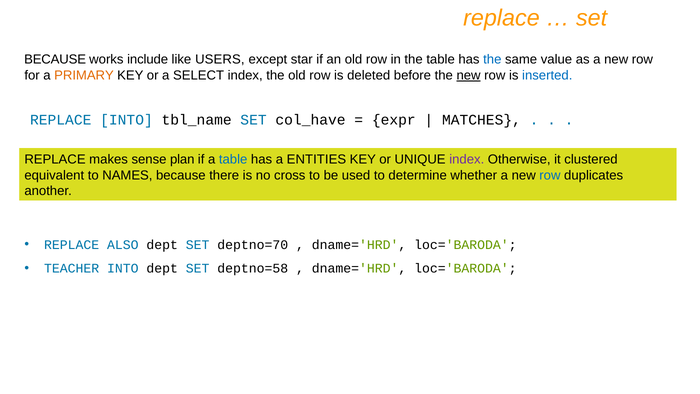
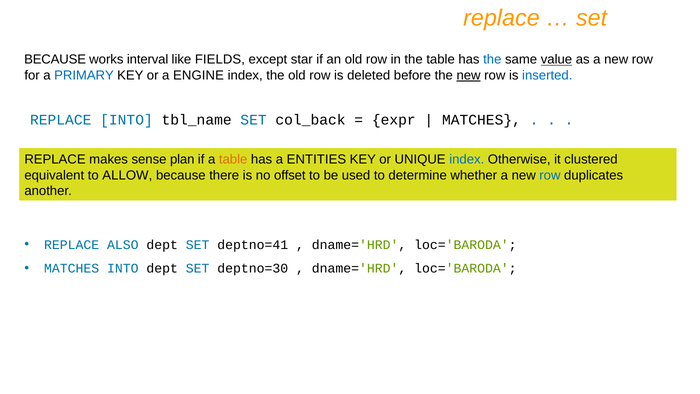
include: include -> interval (148, 59)
USERS: USERS -> FIELDS (220, 59)
value underline: none -> present (556, 59)
PRIMARY colour: orange -> blue (84, 75)
SELECT: SELECT -> ENGINE (198, 75)
col_have: col_have -> col_back (311, 120)
table colour: blue -> orange (233, 159)
index colour: purple -> blue (467, 159)
NAMES: NAMES -> ALLOW (127, 175)
cross: cross -> offset (290, 175)
deptno=70: deptno=70 -> deptno=41 (253, 245)
TEACHER: TEACHER -> MATCHES (72, 268)
deptno=58: deptno=58 -> deptno=30 (253, 268)
